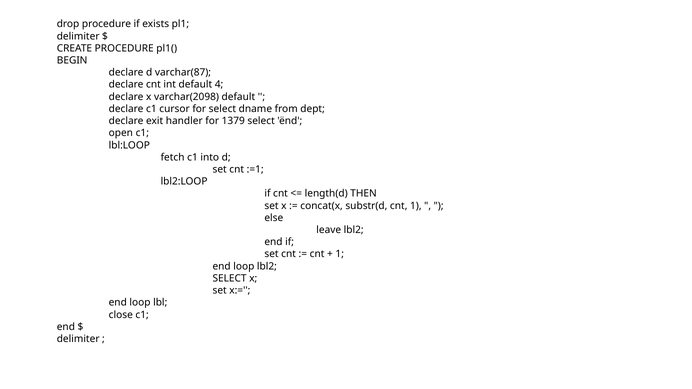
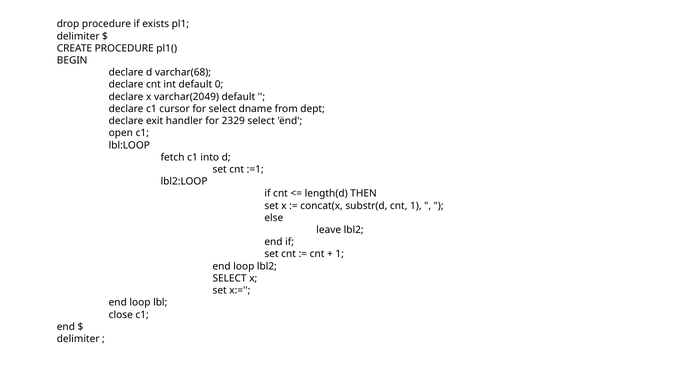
varchar(87: varchar(87 -> varchar(68 (183, 73)
4: 4 -> 0 (219, 85)
varchar(2098: varchar(2098 -> varchar(2049 (186, 97)
1379: 1379 -> 2329 (233, 121)
